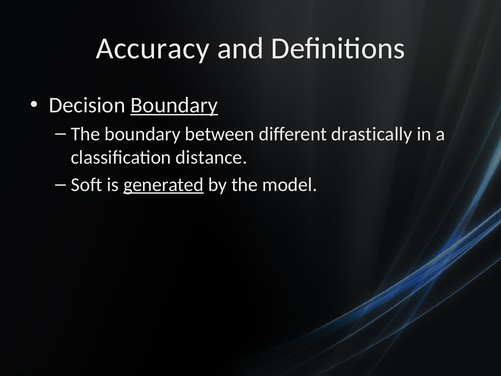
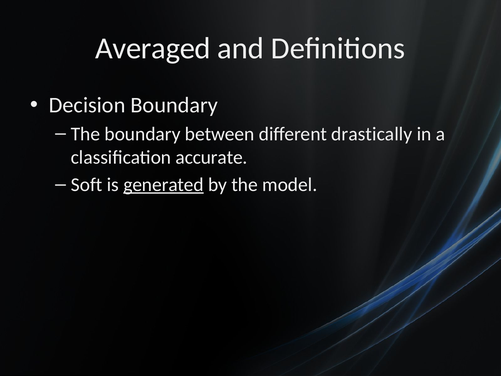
Accuracy: Accuracy -> Averaged (153, 48)
Boundary underline: present -> none (174, 105)
distance: distance -> accurate (212, 157)
